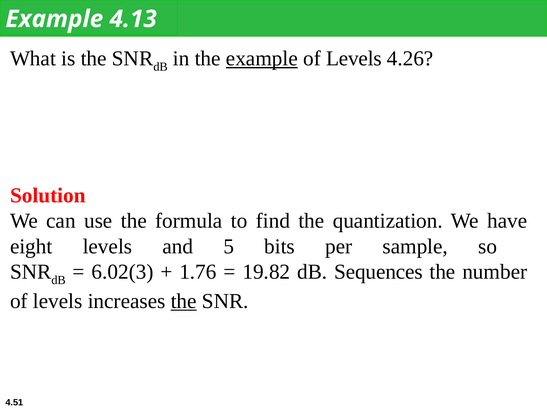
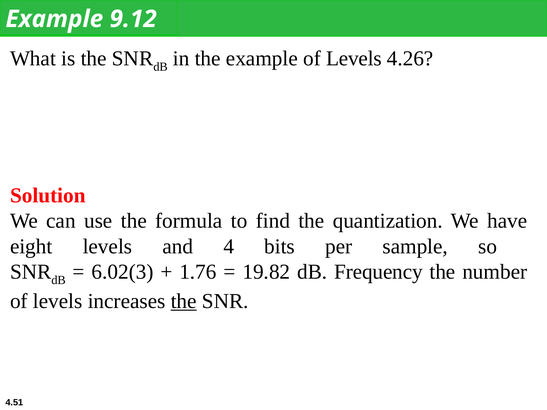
4.13: 4.13 -> 9.12 (133, 19)
example underline: present -> none (262, 59)
5: 5 -> 4 (229, 247)
Sequences: Sequences -> Frequency (378, 272)
